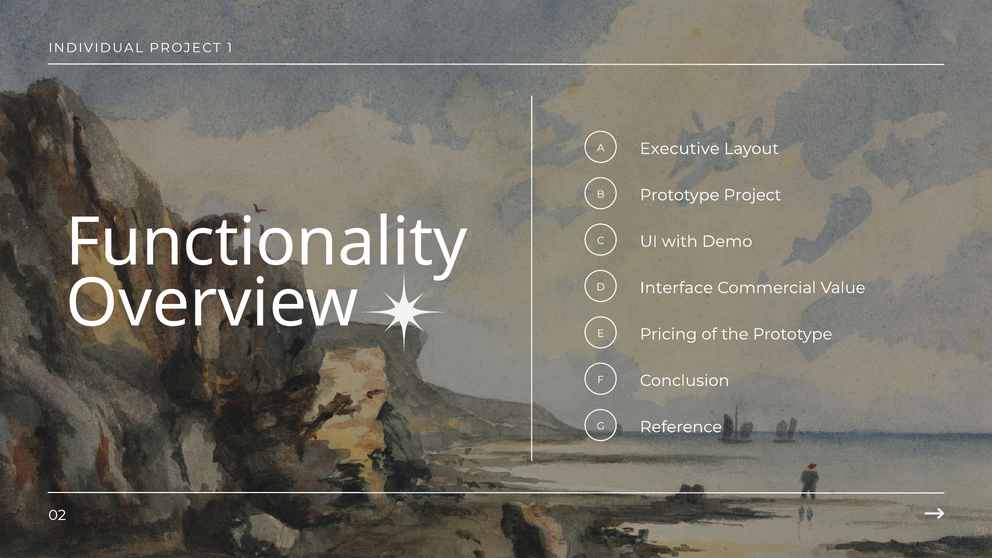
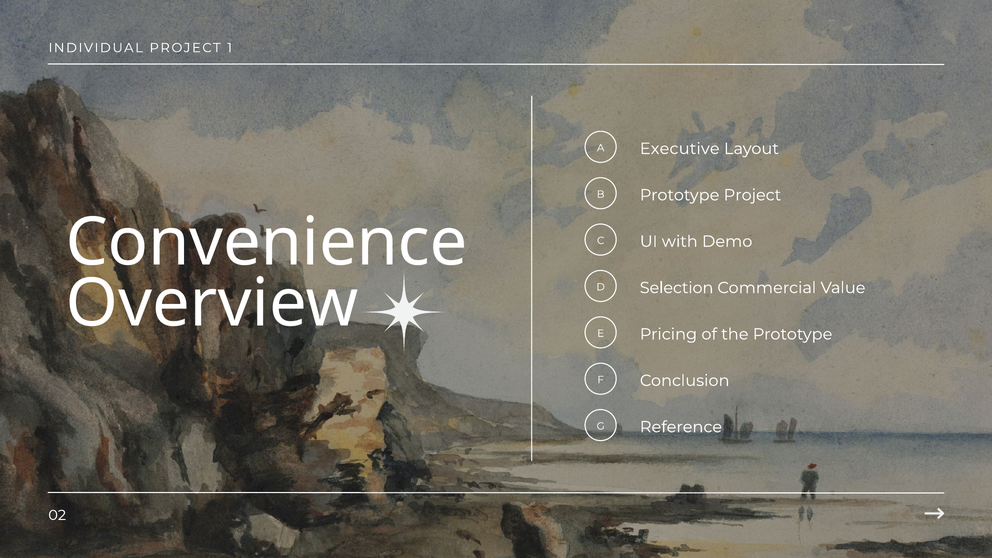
Functionality: Functionality -> Convenience (267, 243)
Interface: Interface -> Selection (677, 288)
